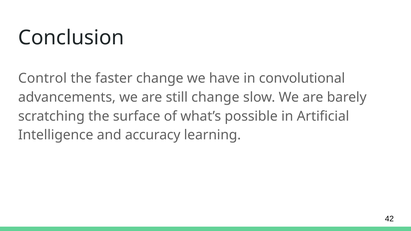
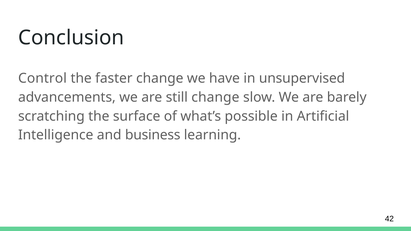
convolutional: convolutional -> unsupervised (302, 79)
accuracy: accuracy -> business (153, 135)
